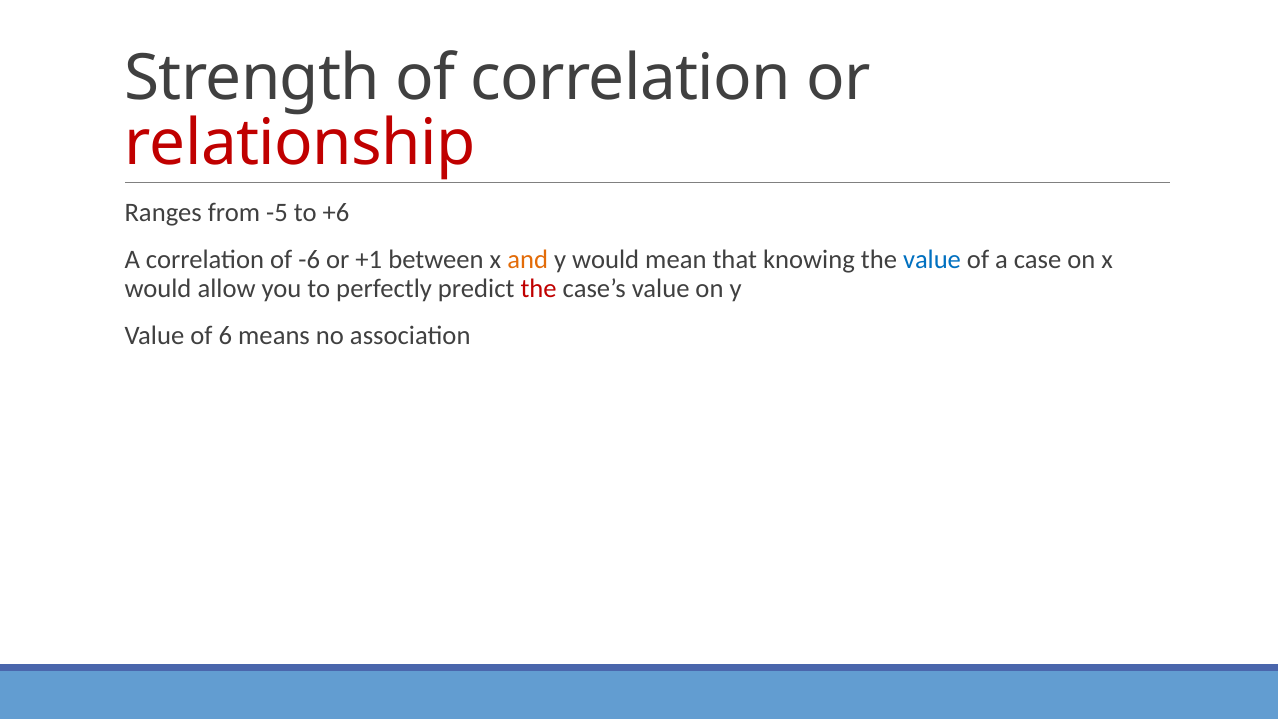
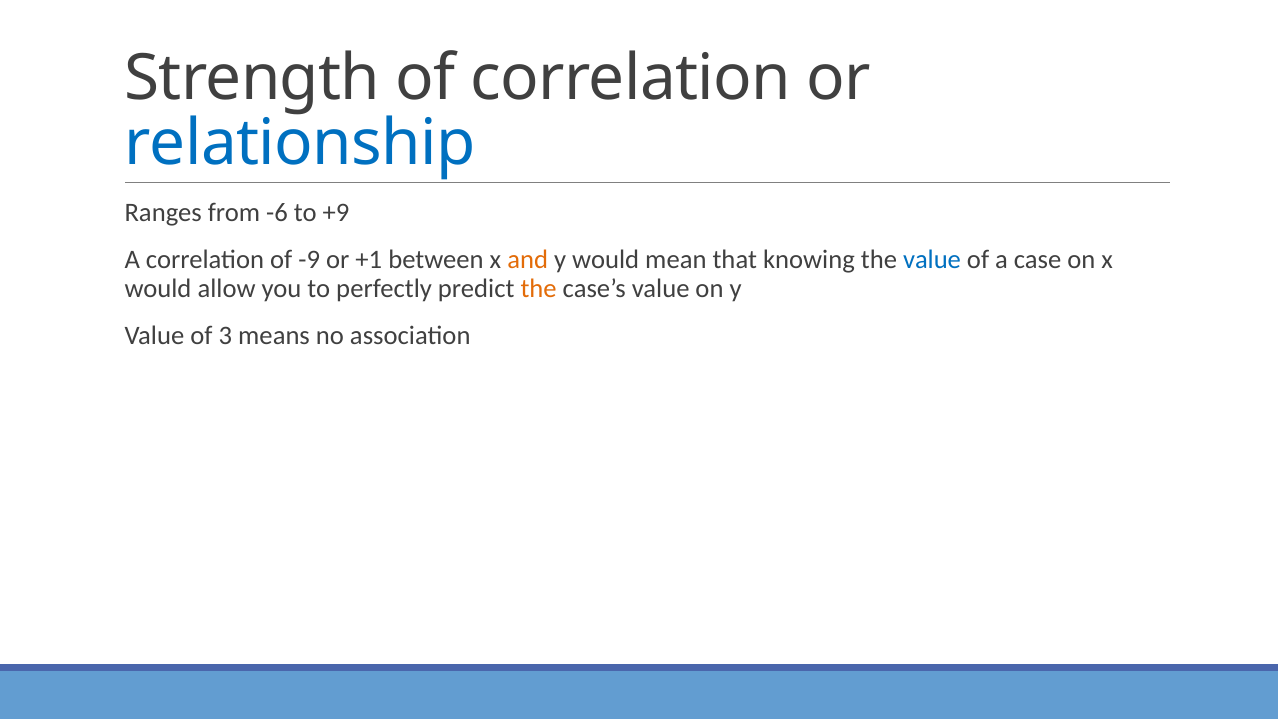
relationship colour: red -> blue (300, 143)
-5: -5 -> -6 (277, 212)
+6: +6 -> +9 (336, 212)
-6: -6 -> -9 (309, 260)
the colour: red -> orange (539, 289)
6: 6 -> 3 (225, 336)
